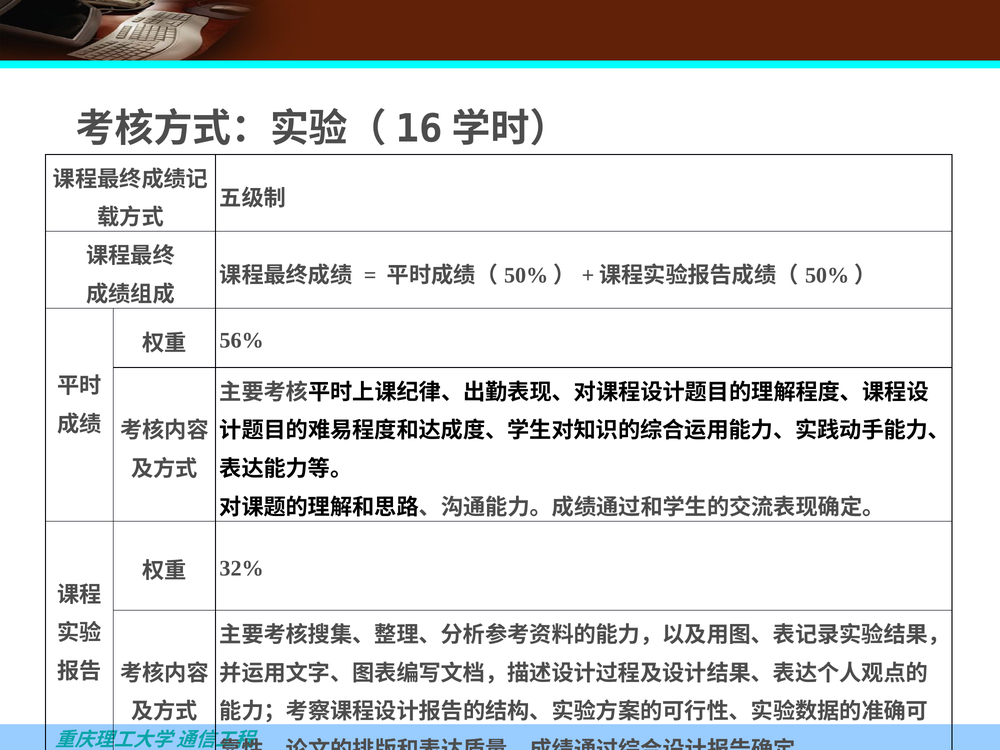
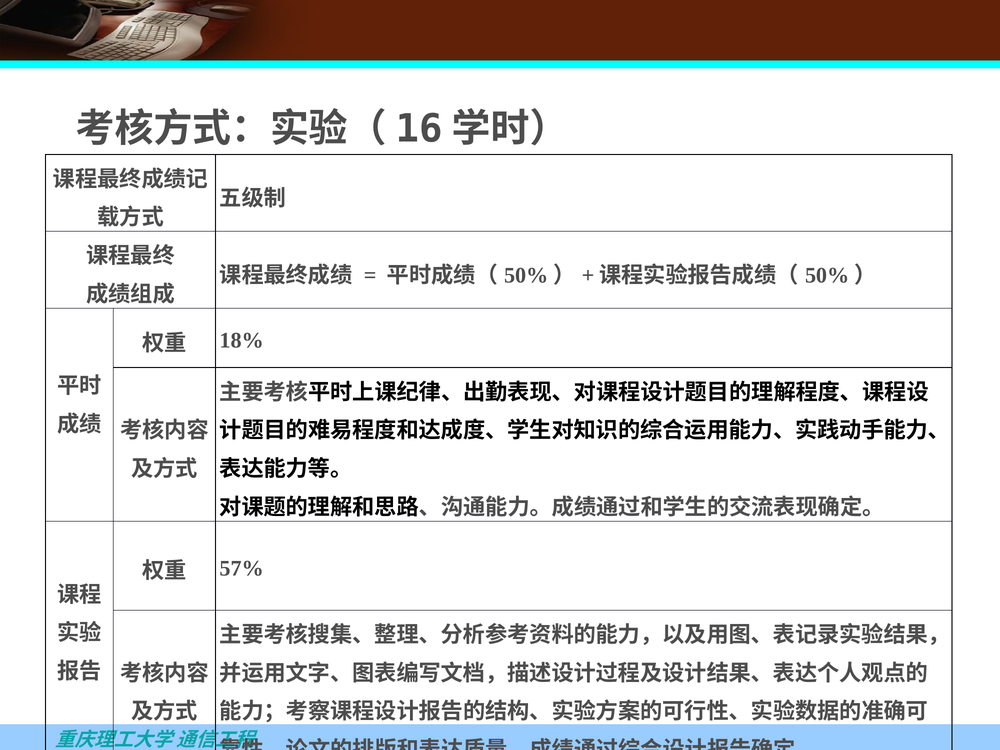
56%: 56% -> 18% (242, 340)
32%: 32% -> 57% (242, 568)
